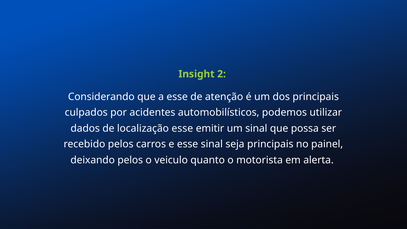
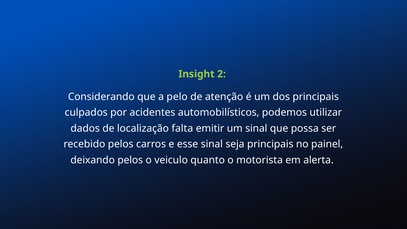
a esse: esse -> pelo (177, 97)
localização esse: esse -> falta (182, 128)
